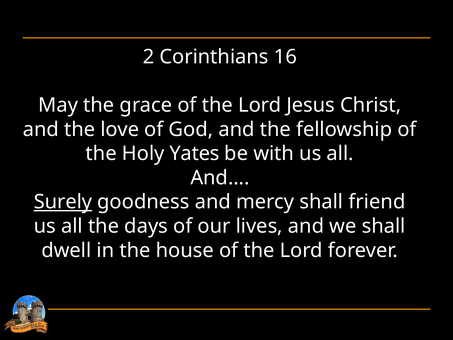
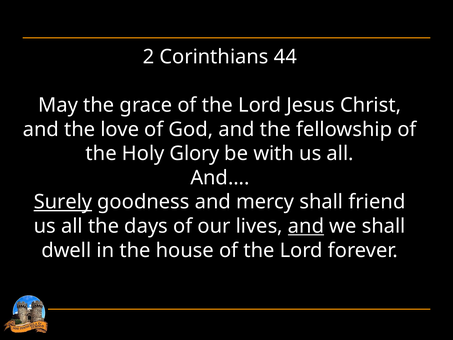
16: 16 -> 44 (285, 57)
Yates: Yates -> Glory (195, 153)
and underline: none -> present (306, 226)
